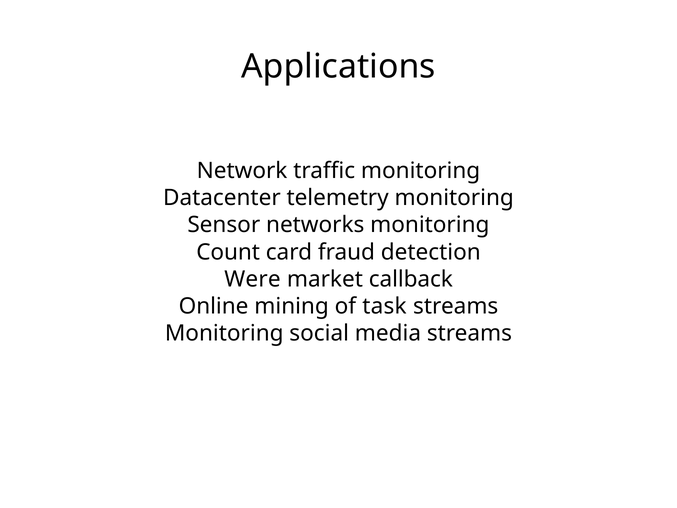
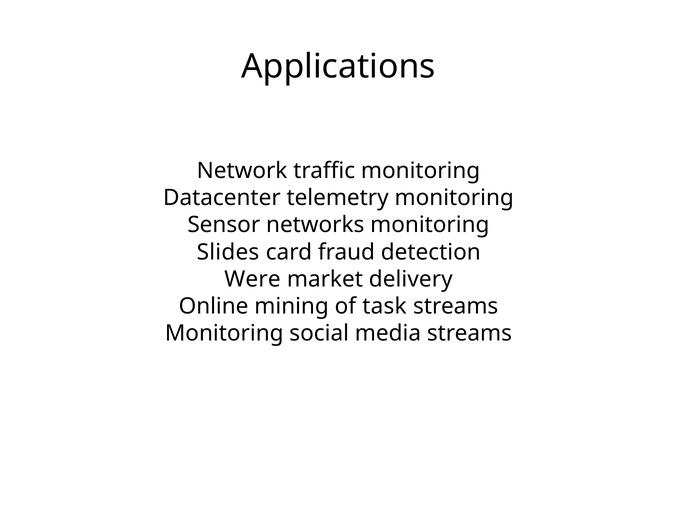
Count: Count -> Slides (228, 252)
callback: callback -> delivery (411, 279)
